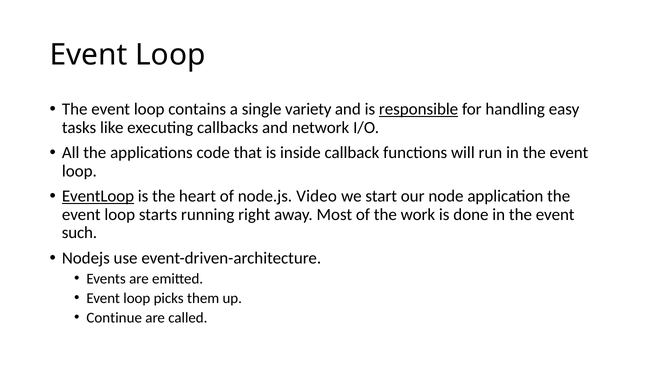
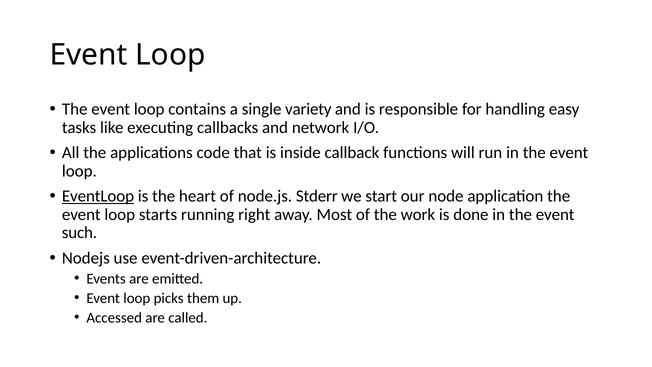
responsible underline: present -> none (419, 109)
Video: Video -> Stderr (317, 196)
Continue: Continue -> Accessed (114, 317)
